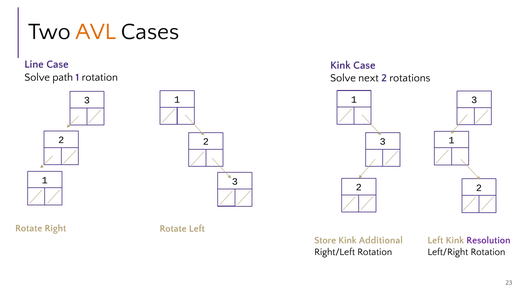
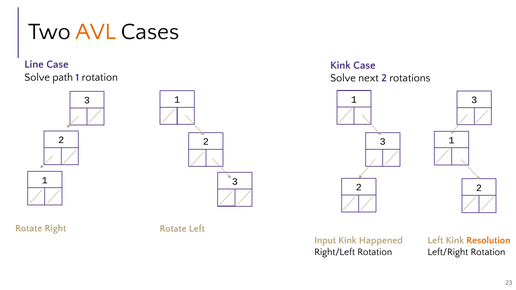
Store: Store -> Input (325, 241)
Additional: Additional -> Happened (381, 241)
Resolution colour: purple -> orange (488, 241)
